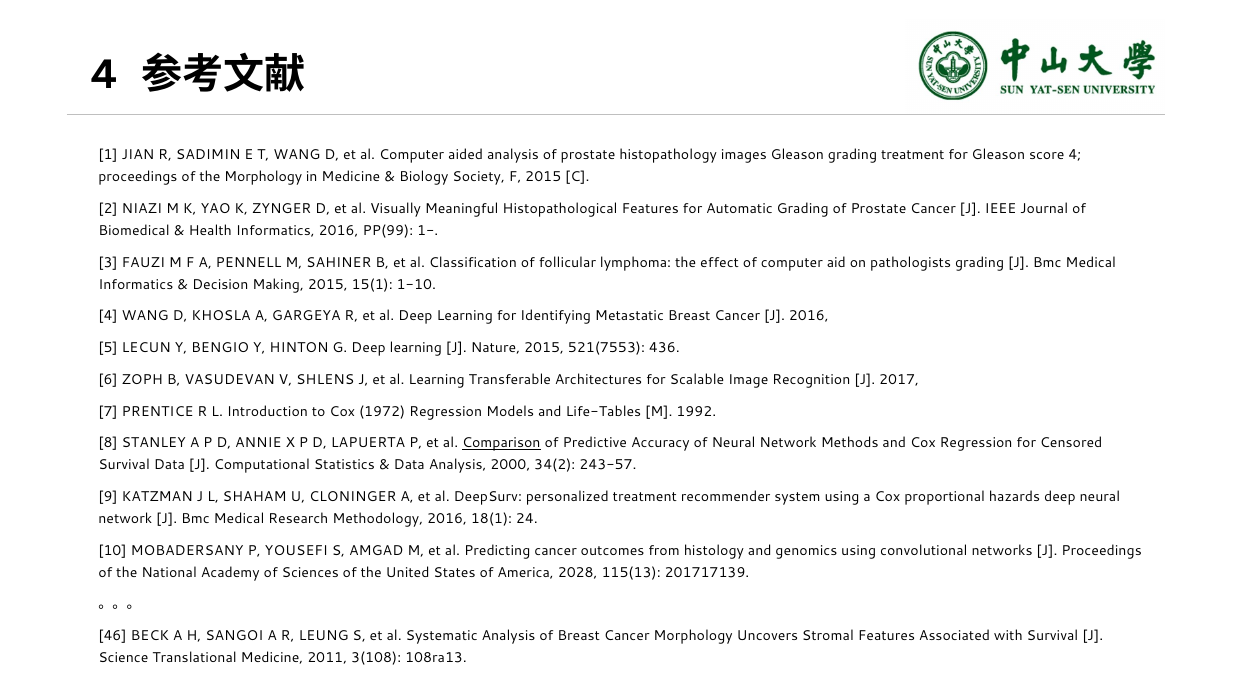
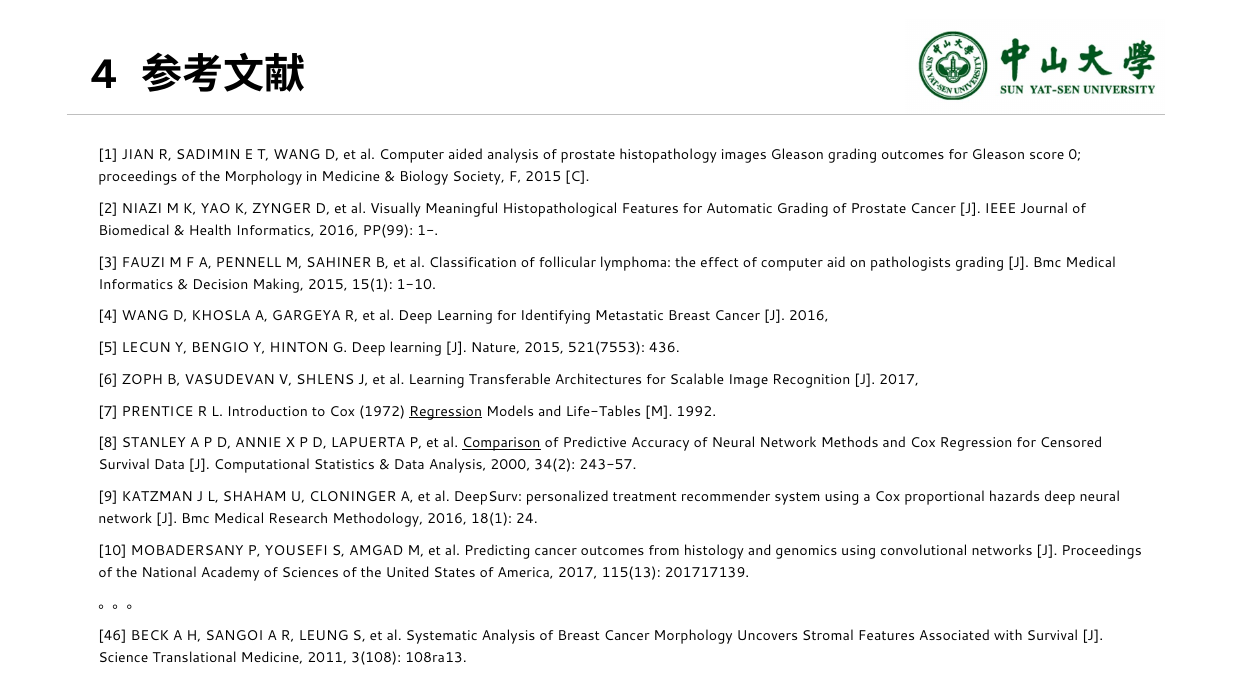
grading treatment: treatment -> outcomes (913, 155)
score 4: 4 -> 0 (1075, 155)
Regression underline: none -> present (446, 411)
America 2028: 2028 -> 2017 (578, 572)
